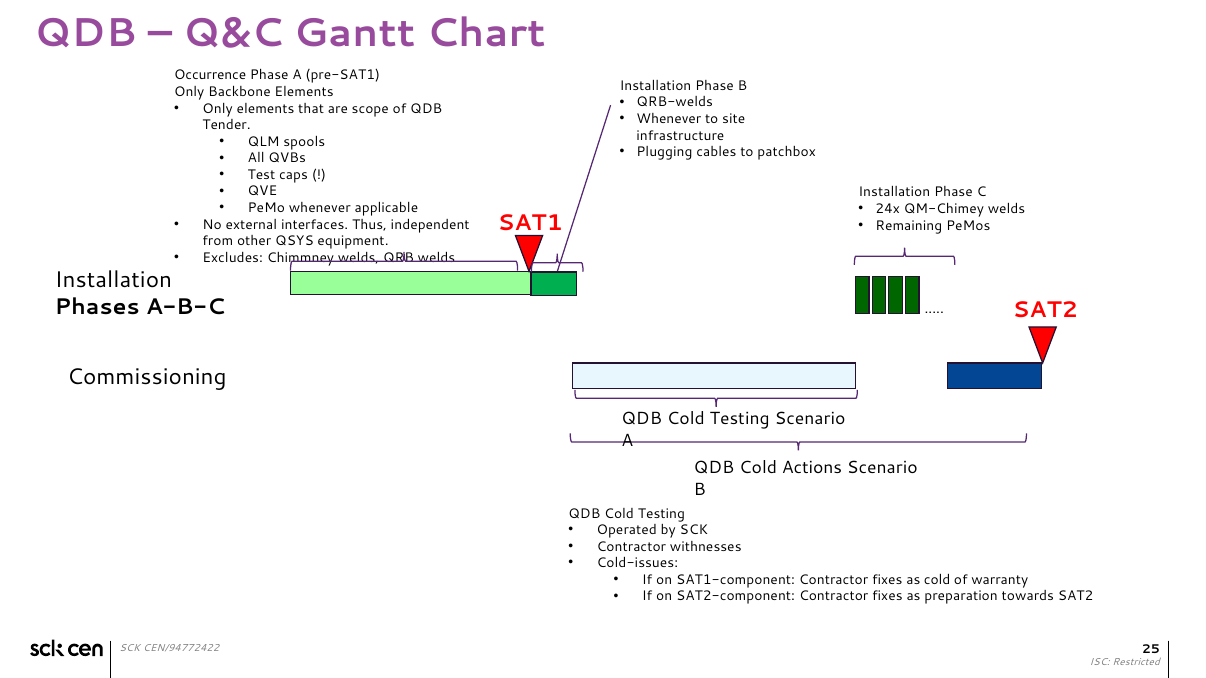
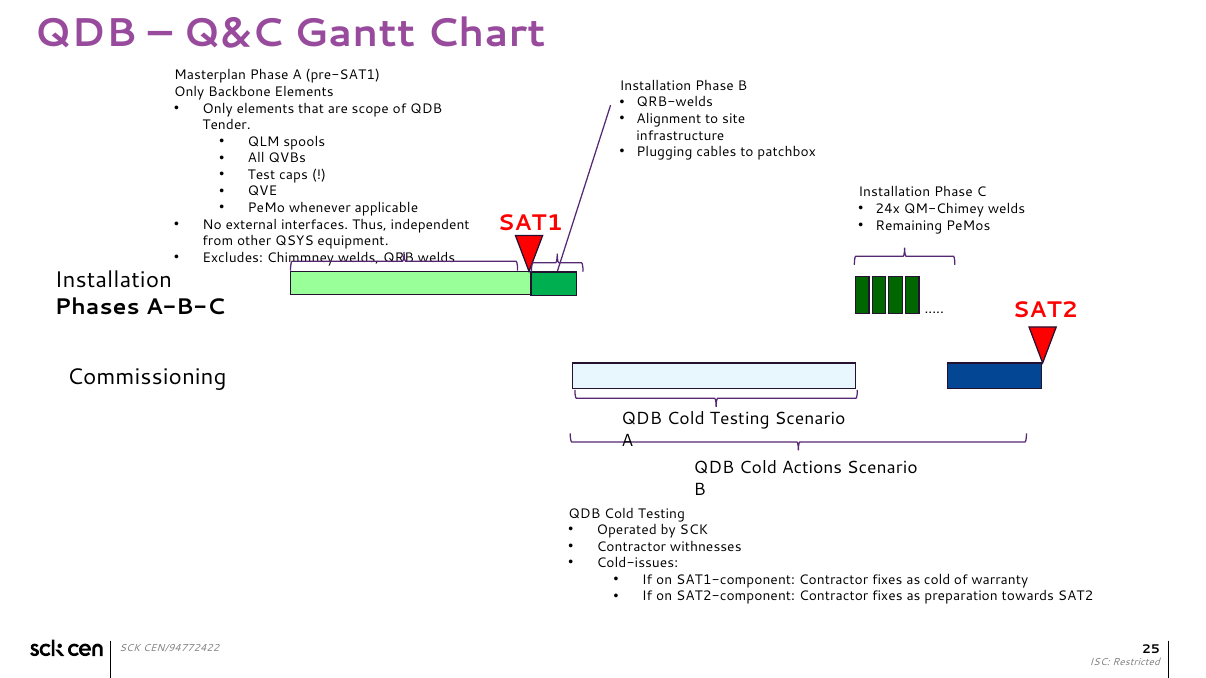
Occurrence: Occurrence -> Masterplan (210, 75)
Whenever: Whenever -> Alignment (669, 119)
